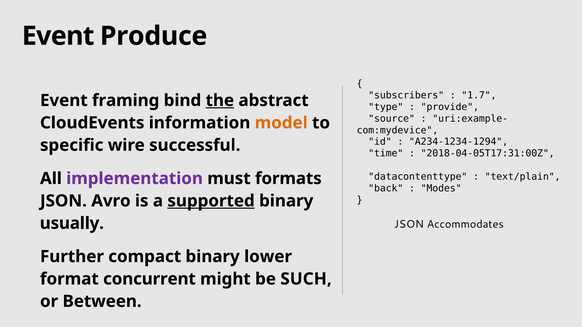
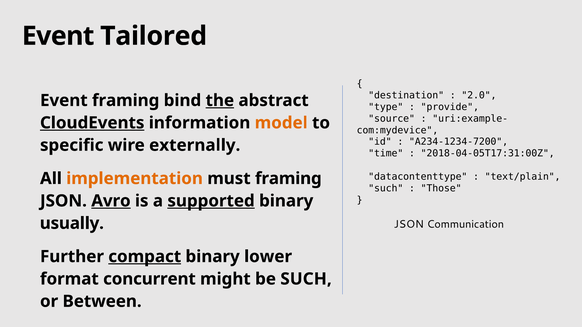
Produce: Produce -> Tailored (154, 36)
subscribers: subscribers -> destination (406, 95)
1.7: 1.7 -> 2.0 (479, 95)
CloudEvents underline: none -> present (92, 123)
A234-1234-1294: A234-1234-1294 -> A234-1234-7200 (459, 142)
successful: successful -> externally (195, 145)
implementation colour: purple -> orange (135, 179)
must formats: formats -> framing (288, 179)
back: back -> such (386, 188)
Modes: Modes -> Those (441, 188)
Avro underline: none -> present (111, 201)
Accommodates: Accommodates -> Communication (465, 225)
compact underline: none -> present (145, 257)
